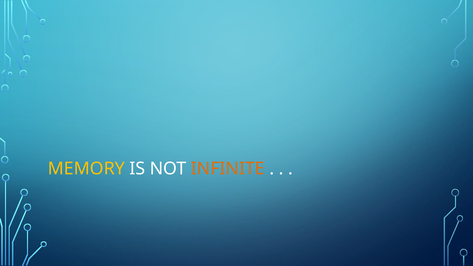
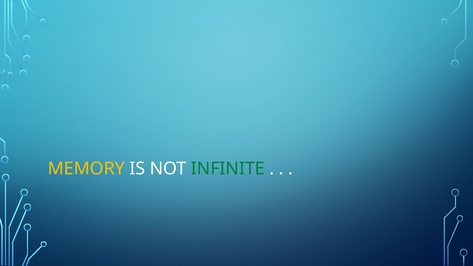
INFINITE colour: orange -> green (228, 169)
